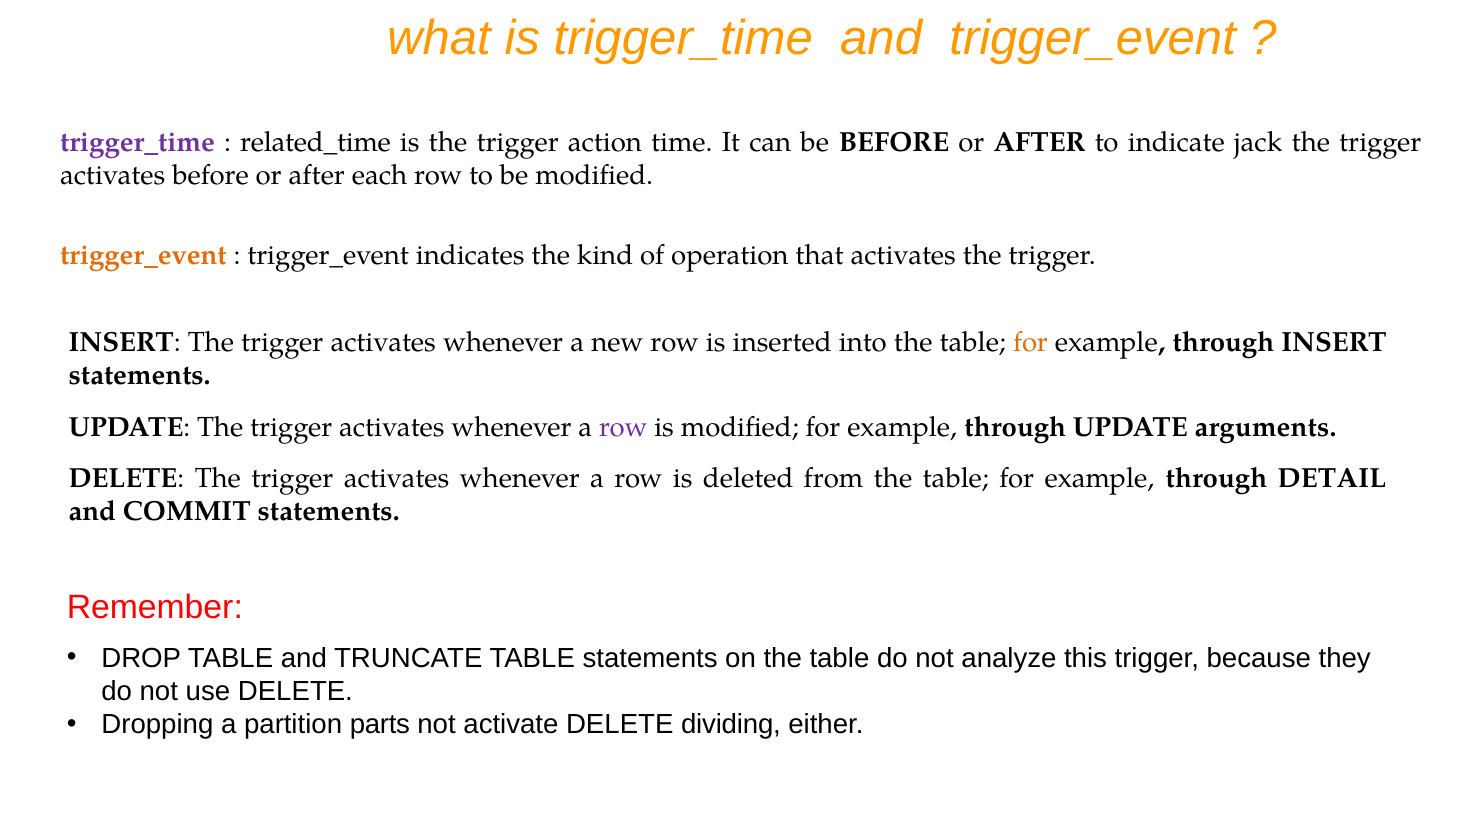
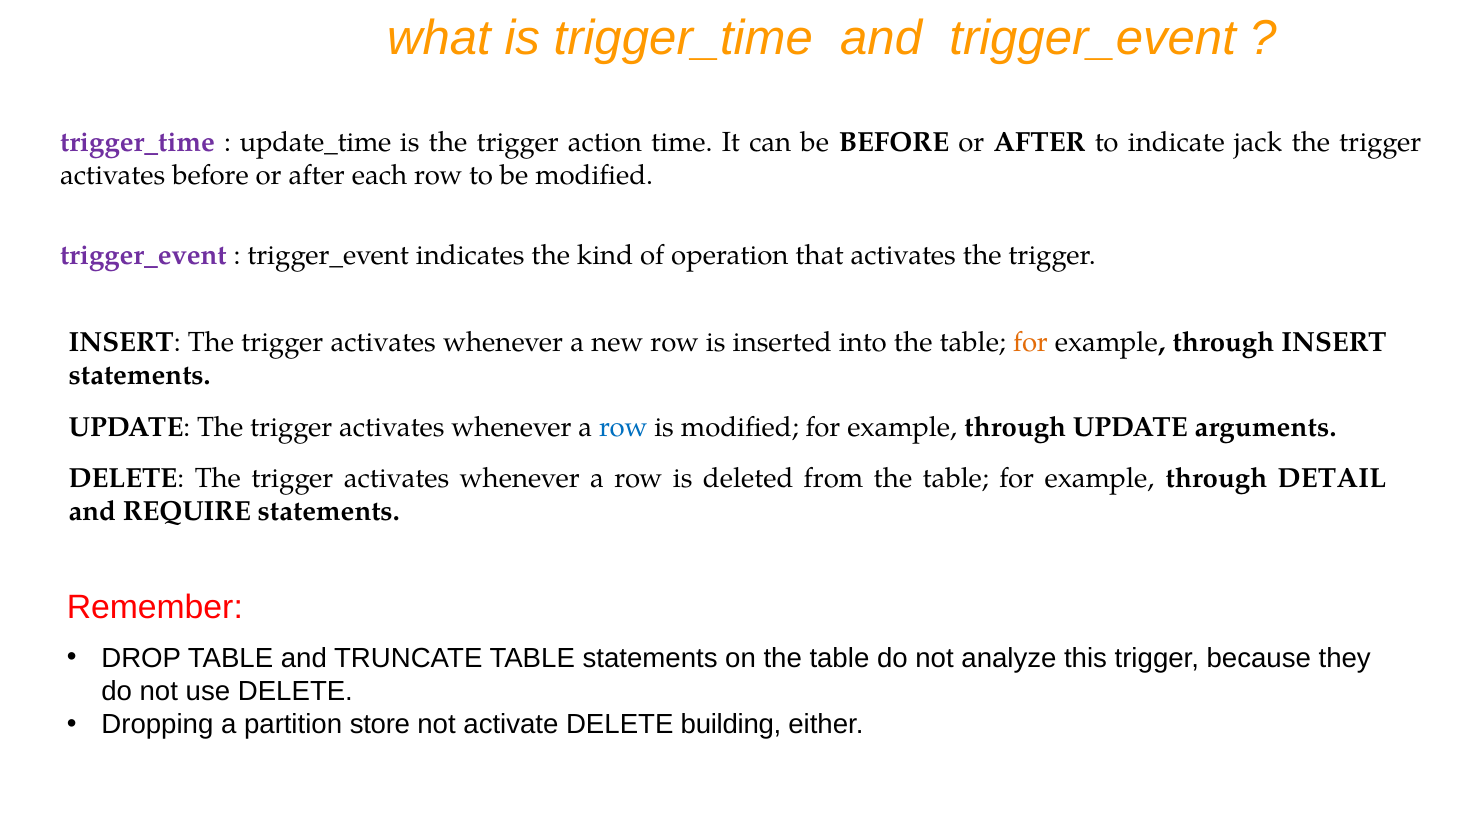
related_time: related_time -> update_time (316, 143)
trigger_event colour: orange -> purple (143, 256)
row colour: purple -> blue (623, 427)
COMMIT: COMMIT -> REQUIRE (187, 512)
parts: parts -> store (380, 725)
dividing: dividing -> building (731, 725)
